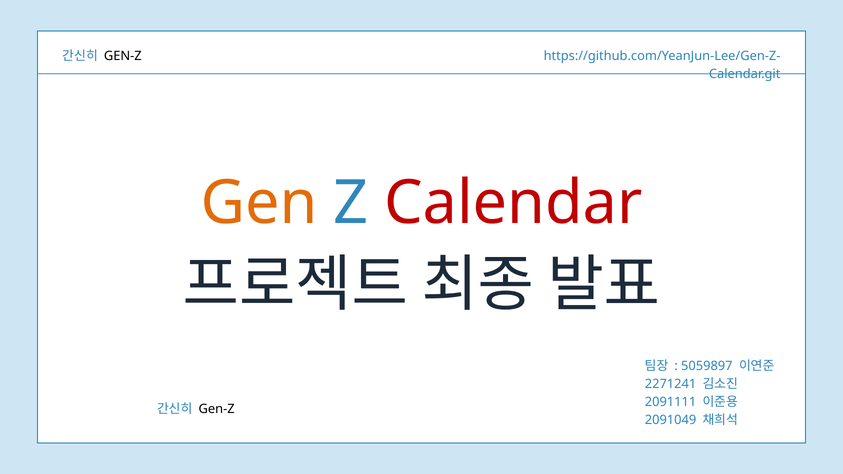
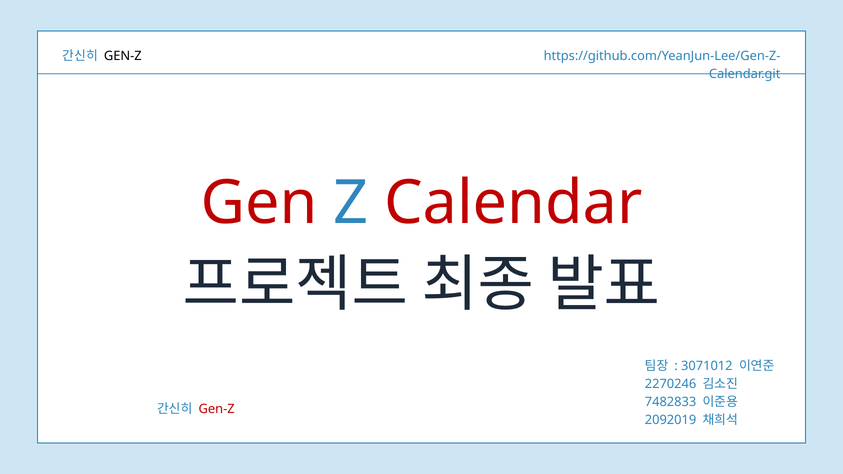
Gen colour: orange -> red (259, 203)
5059897: 5059897 -> 3071012 (707, 366)
2271241: 2271241 -> 2270246 (671, 384)
2091111: 2091111 -> 7482833 (671, 402)
Gen-Z colour: black -> red (217, 409)
2091049: 2091049 -> 2092019 (671, 420)
